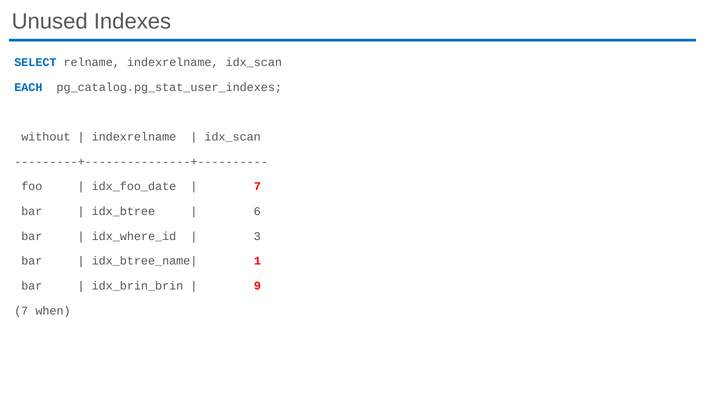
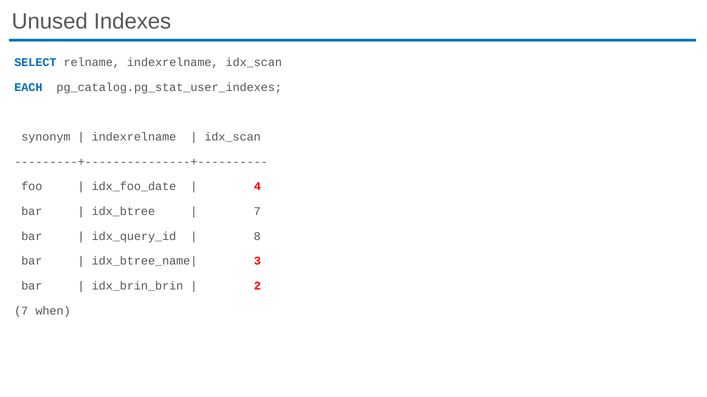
without: without -> synonym (46, 137)
7: 7 -> 4 (257, 187)
6: 6 -> 7 (257, 212)
idx_where_id: idx_where_id -> idx_query_id (134, 237)
3: 3 -> 8 (257, 237)
1: 1 -> 3 (257, 261)
9: 9 -> 2 (257, 286)
